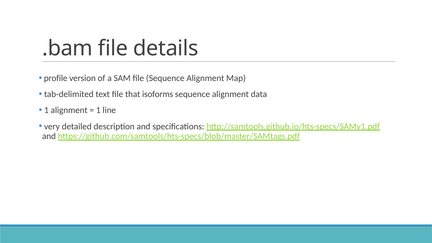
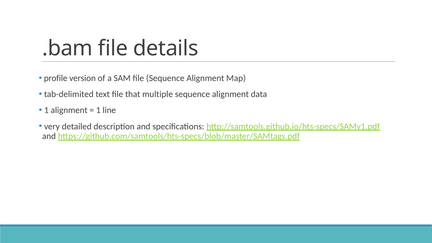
isoforms: isoforms -> multiple (158, 94)
